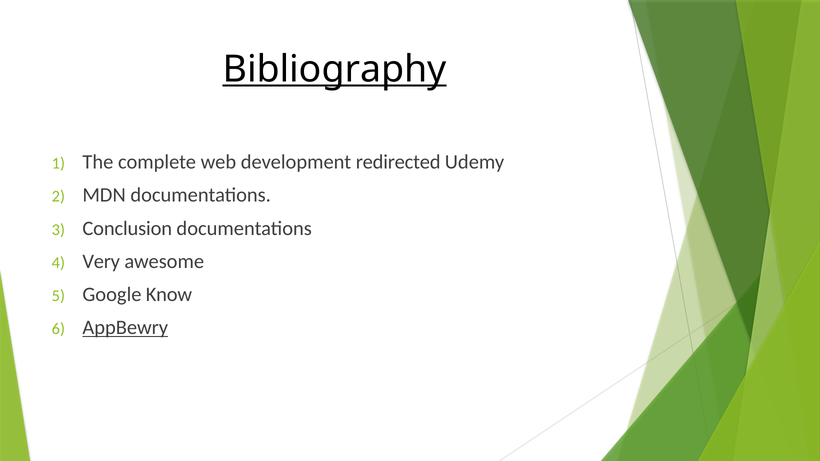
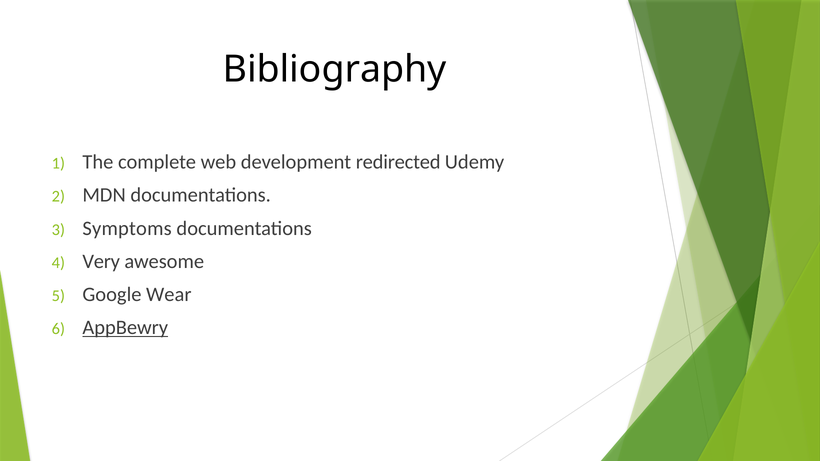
Bibliography underline: present -> none (335, 69)
Conclusion: Conclusion -> Symptoms (127, 228)
Know: Know -> Wear (169, 295)
